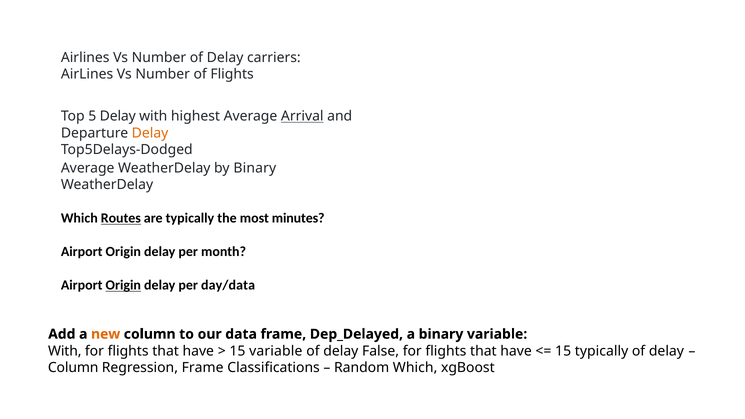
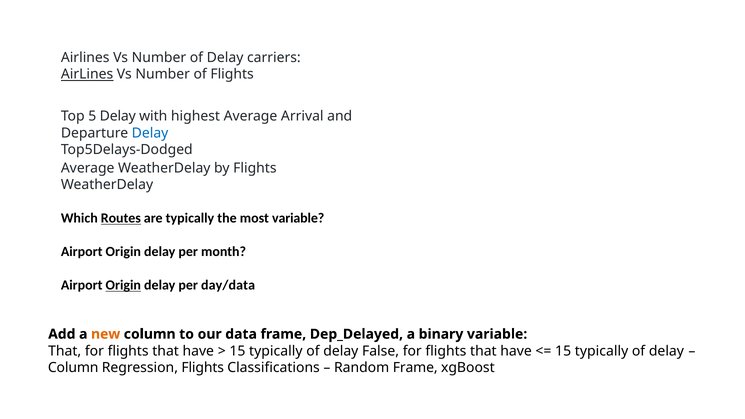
AirLines underline: none -> present (87, 74)
Arrival underline: present -> none (302, 116)
Delay colour: orange -> blue (150, 133)
by Binary: Binary -> Flights (255, 168)
most minutes: minutes -> variable (298, 218)
With: With -> That (65, 351)
variable: variable -> typically (276, 351)
Regression Frame: Frame -> Flights (203, 368)
Random Which: Which -> Frame (415, 368)
